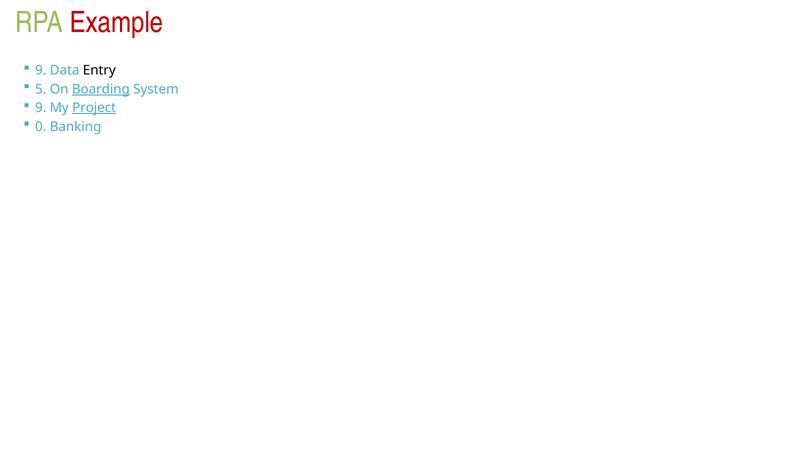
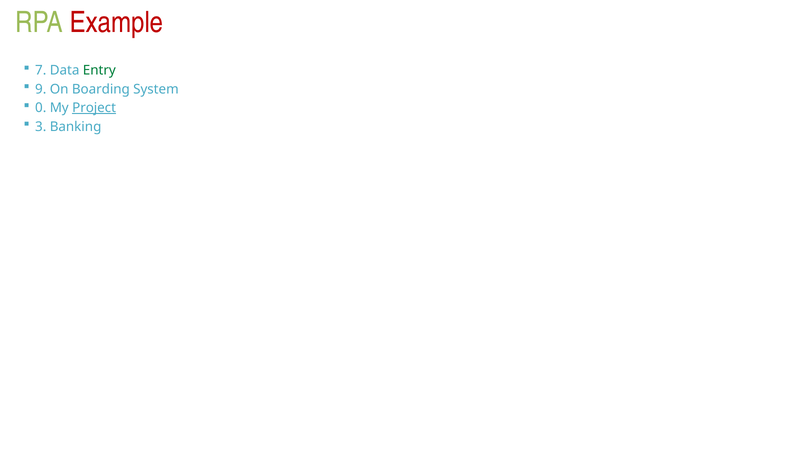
9: 9 -> 7 (41, 70)
Entry colour: black -> green (99, 70)
5: 5 -> 9 (41, 89)
Boarding underline: present -> none (101, 89)
9: 9 -> 0 (41, 108)
0: 0 -> 3 (41, 127)
